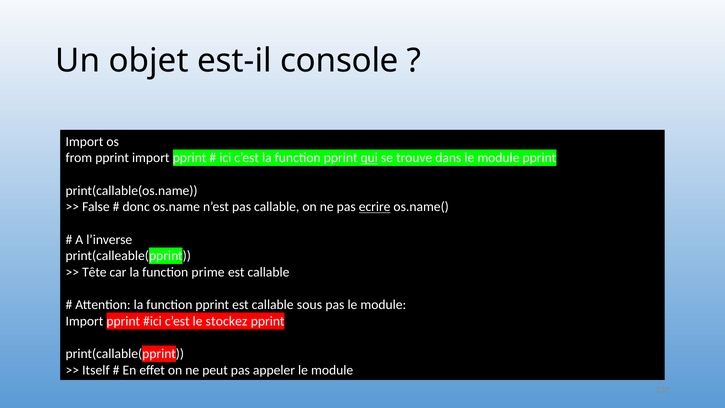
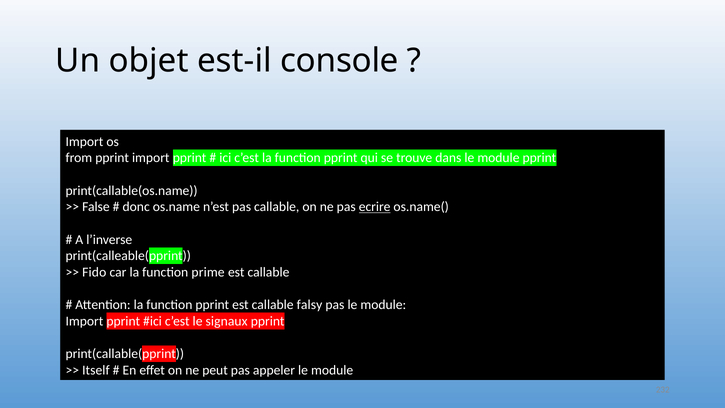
qui underline: present -> none (369, 158)
Tête: Tête -> Fido (94, 272)
sous: sous -> falsy (310, 305)
stockez: stockez -> signaux (227, 321)
